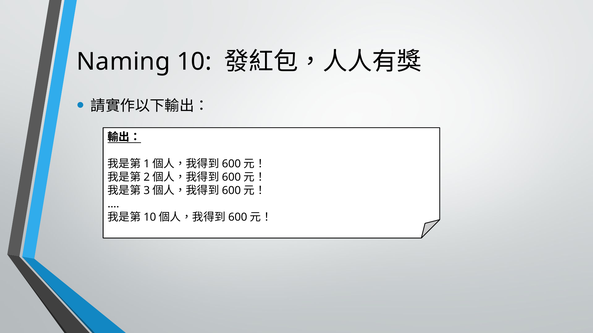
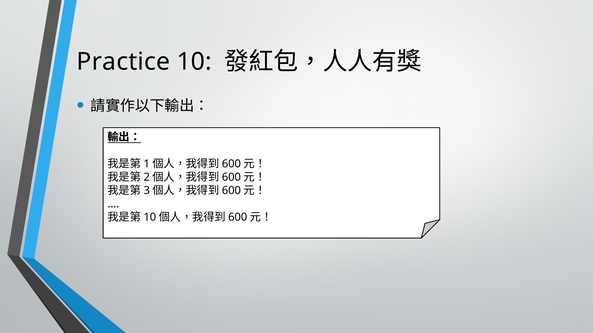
Naming: Naming -> Practice (123, 62)
